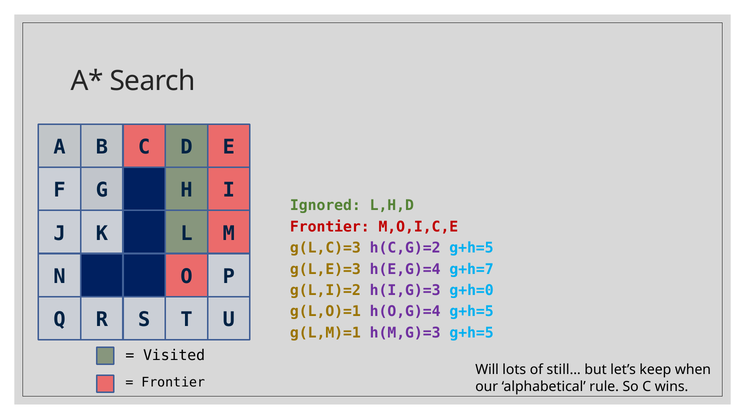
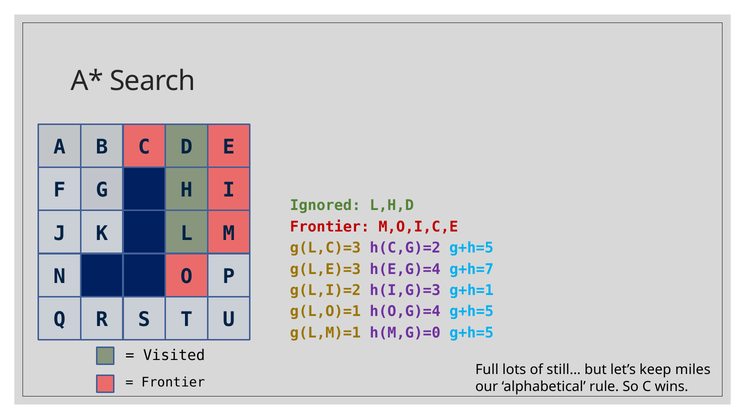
g+h=0: g+h=0 -> g+h=1 (472, 290)
h(M,G)=3: h(M,G)=3 -> h(M,G)=0 (405, 333)
Will: Will -> Full (487, 370)
when: when -> miles (693, 370)
